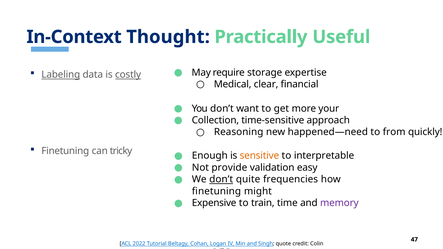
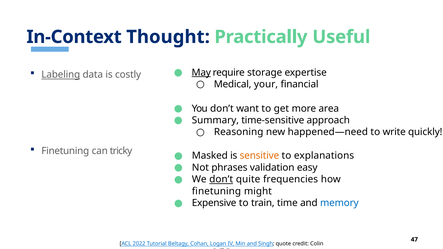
May underline: none -> present (201, 73)
costly underline: present -> none (128, 75)
clear: clear -> your (266, 84)
your: your -> area (329, 109)
Collection: Collection -> Summary (215, 120)
from: from -> write (394, 132)
Enough: Enough -> Masked (210, 156)
interpretable: interpretable -> explanations (324, 156)
provide: provide -> phrases (229, 168)
memory colour: purple -> blue (339, 203)
